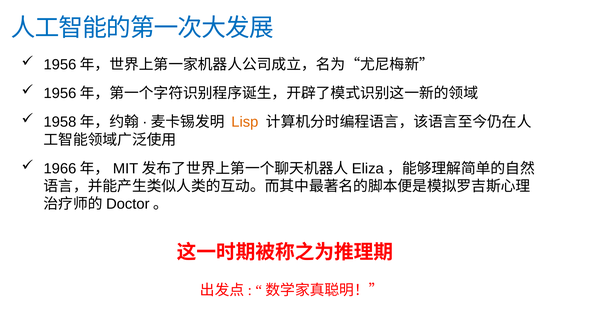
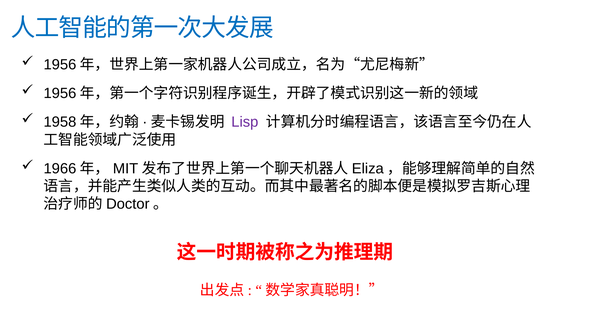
Lisp colour: orange -> purple (245, 122)
